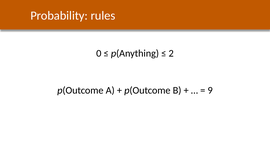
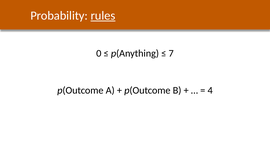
rules underline: none -> present (103, 16)
2: 2 -> 7 (171, 53)
9: 9 -> 4 (210, 90)
